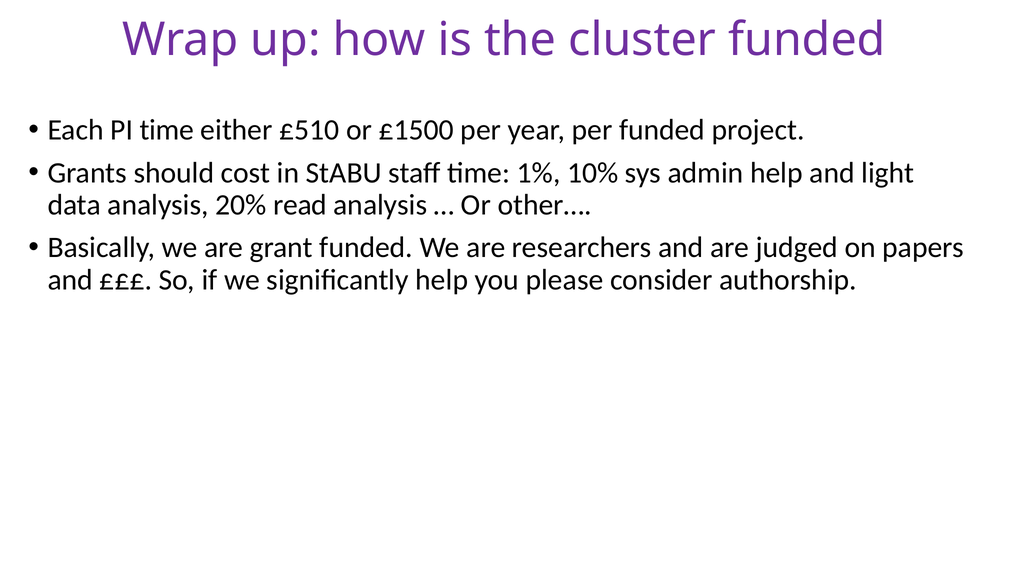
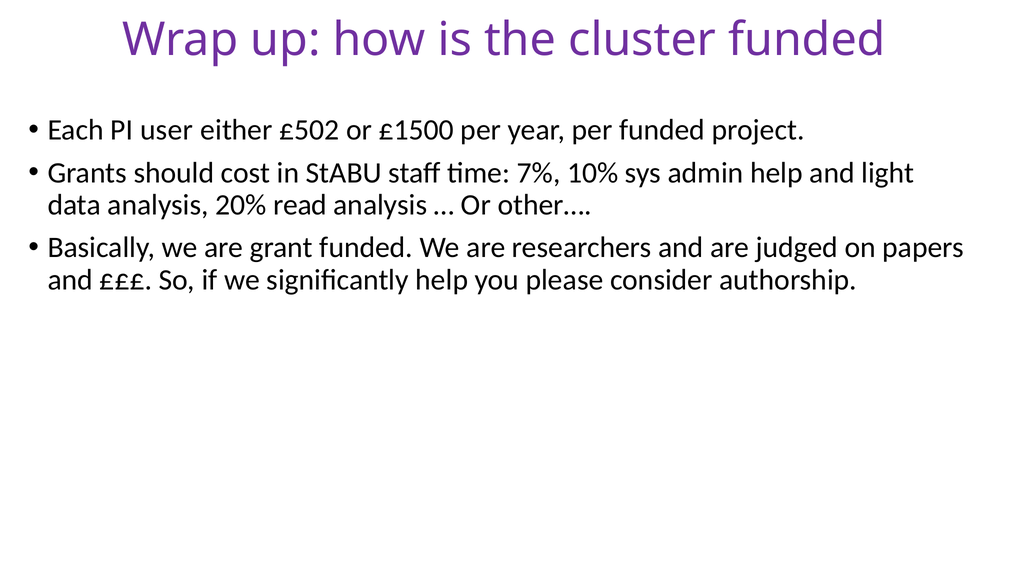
PI time: time -> user (167, 130)
£510: £510 -> £502 (309, 130)
1%: 1% -> 7% (539, 173)
